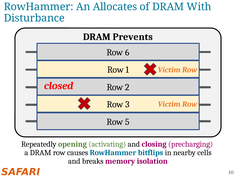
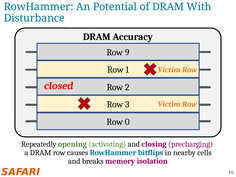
Allocates: Allocates -> Potential (115, 7)
Prevents: Prevents -> Accuracy (133, 37)
6: 6 -> 9 (127, 52)
5: 5 -> 0 (127, 122)
